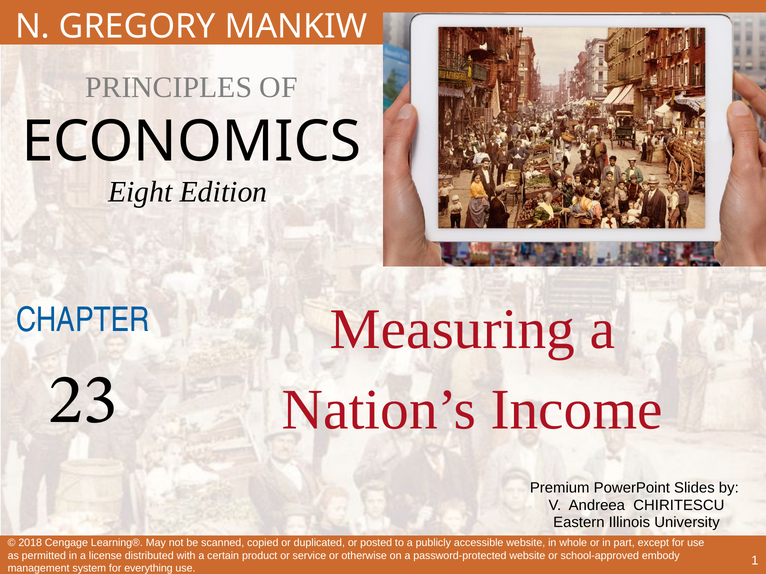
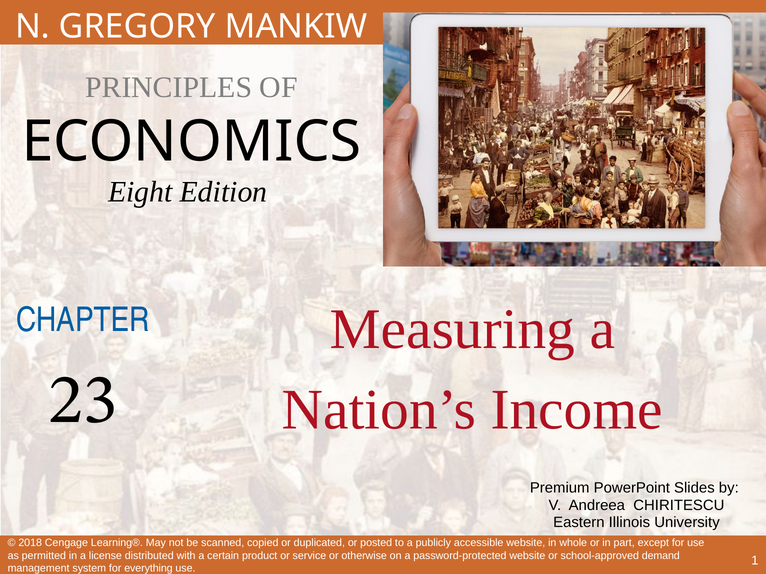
embody: embody -> demand (661, 556)
